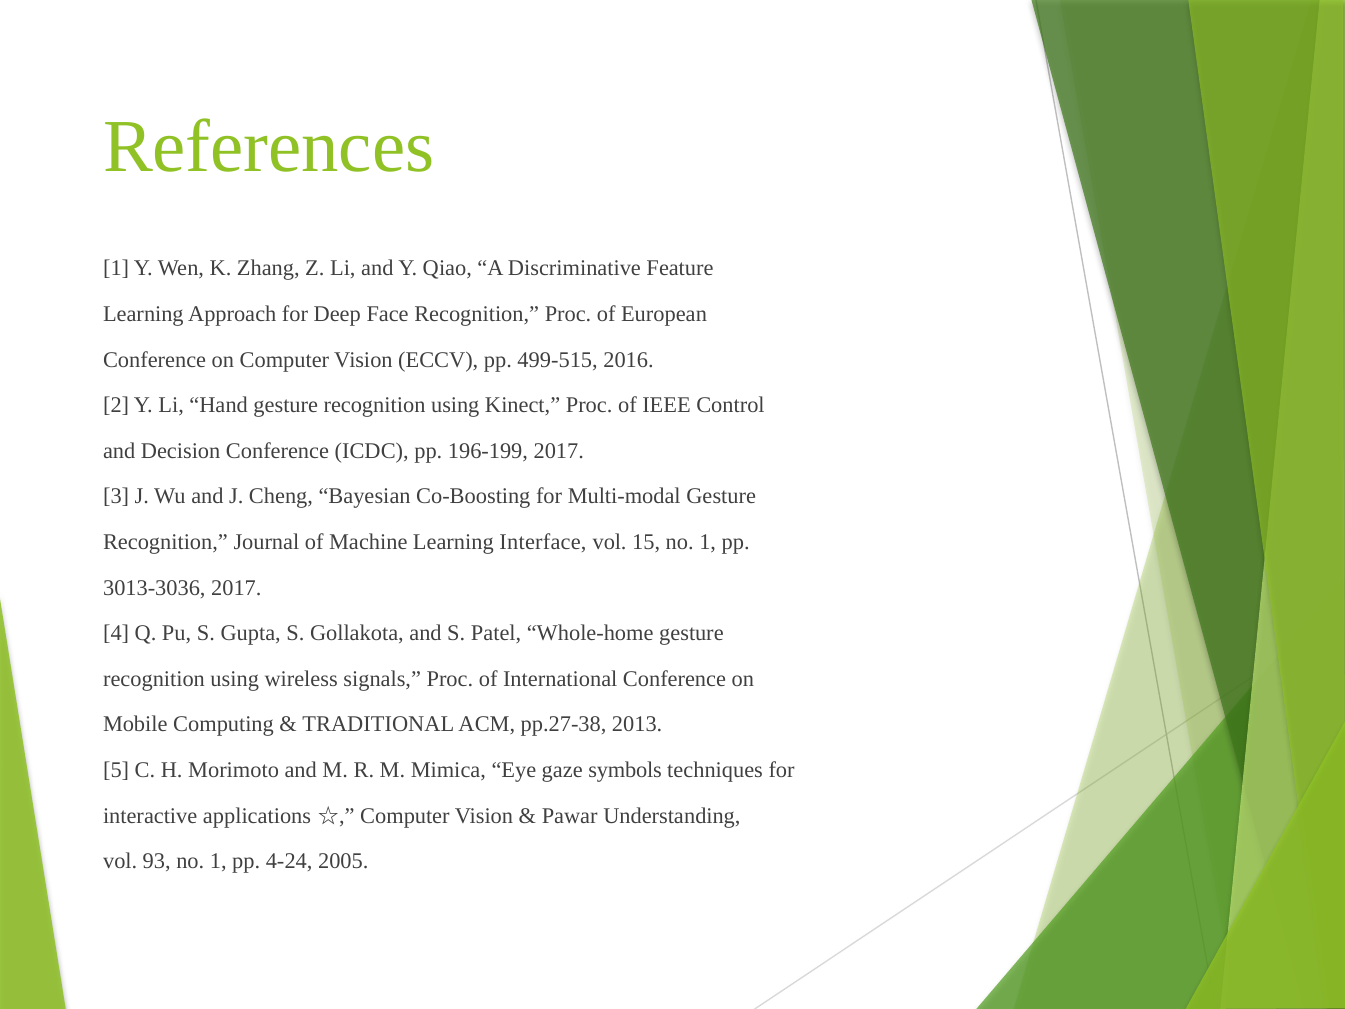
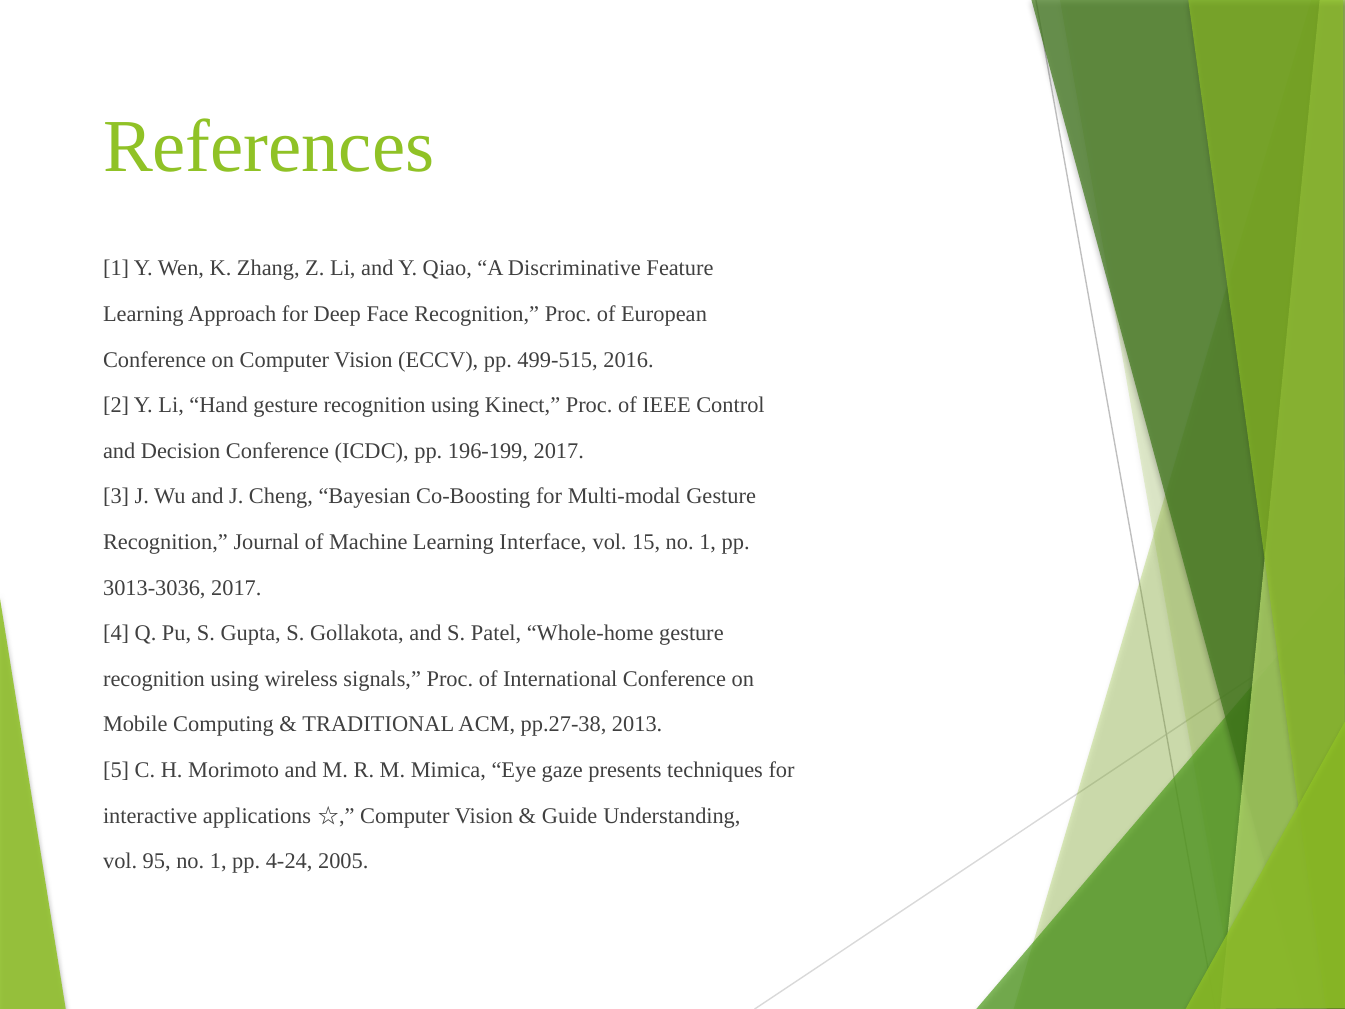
symbols: symbols -> presents (625, 770)
Pawar: Pawar -> Guide (570, 815)
93: 93 -> 95 (157, 861)
